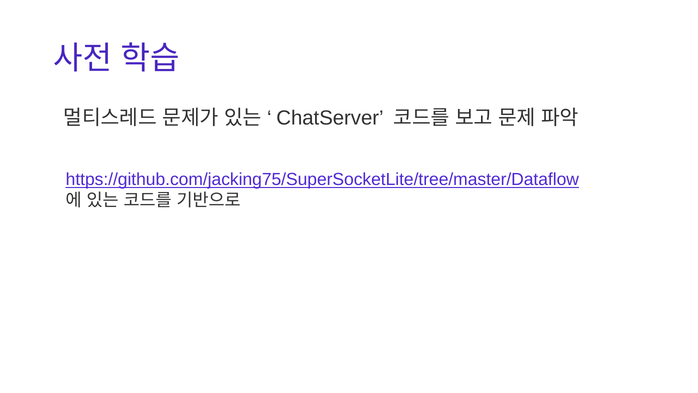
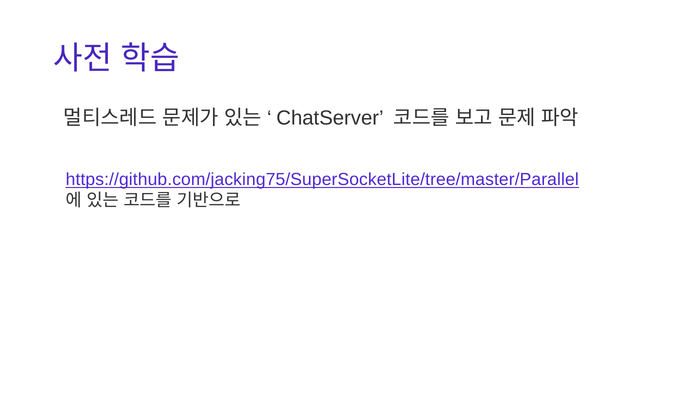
https://github.com/jacking75/SuperSocketLite/tree/master/Dataflow: https://github.com/jacking75/SuperSocketLite/tree/master/Dataflow -> https://github.com/jacking75/SuperSocketLite/tree/master/Parallel (322, 179)
